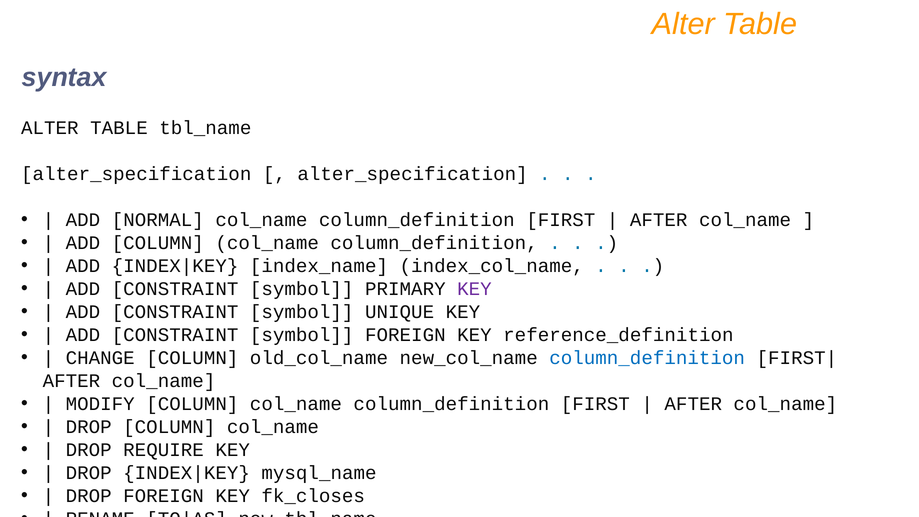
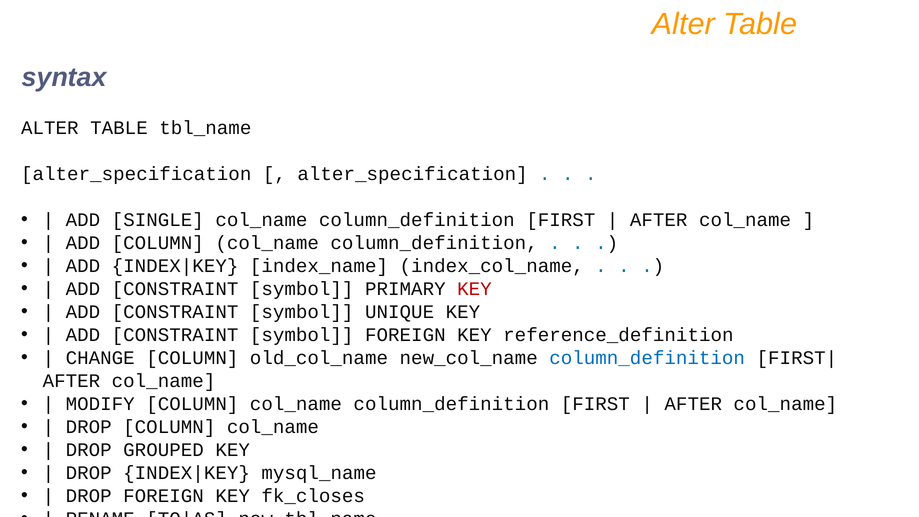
NORMAL: NORMAL -> SINGLE (158, 220)
KEY colour: purple -> red (474, 289)
REQUIRE: REQUIRE -> GROUPED (164, 450)
